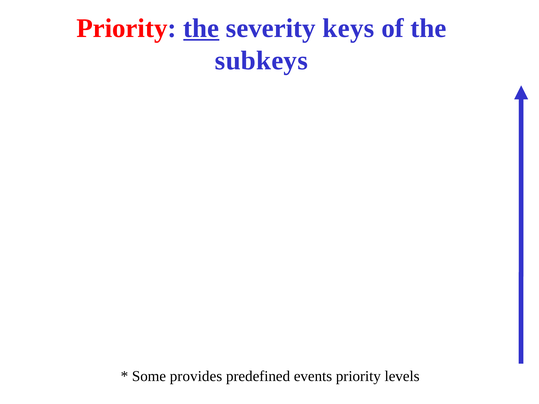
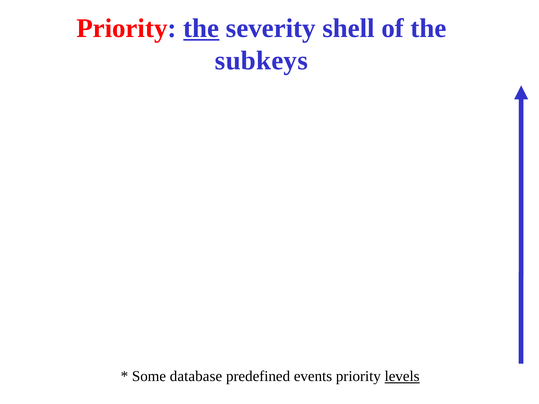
keys: keys -> shell (349, 28)
provides: provides -> database (196, 377)
levels underline: none -> present (402, 377)
